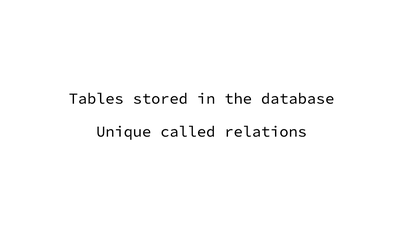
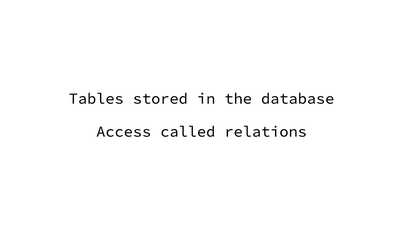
Unique: Unique -> Access (124, 132)
